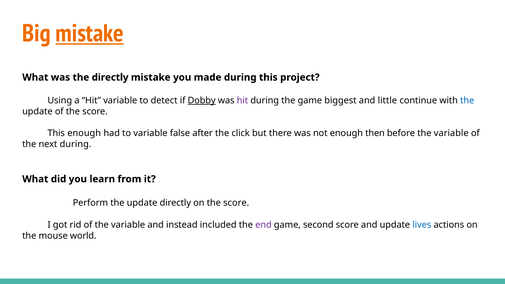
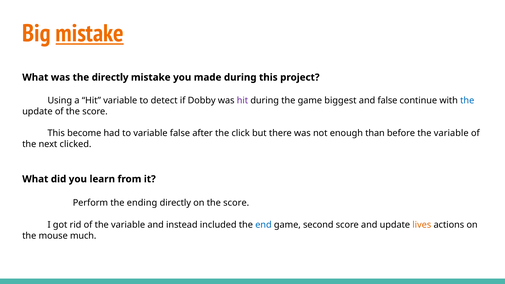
Dobby underline: present -> none (202, 100)
and little: little -> false (387, 100)
This enough: enough -> become (84, 133)
then: then -> than (375, 133)
next during: during -> clicked (76, 144)
Perform the update: update -> ending (142, 203)
end colour: purple -> blue (263, 225)
lives colour: blue -> orange (422, 225)
world: world -> much (83, 236)
